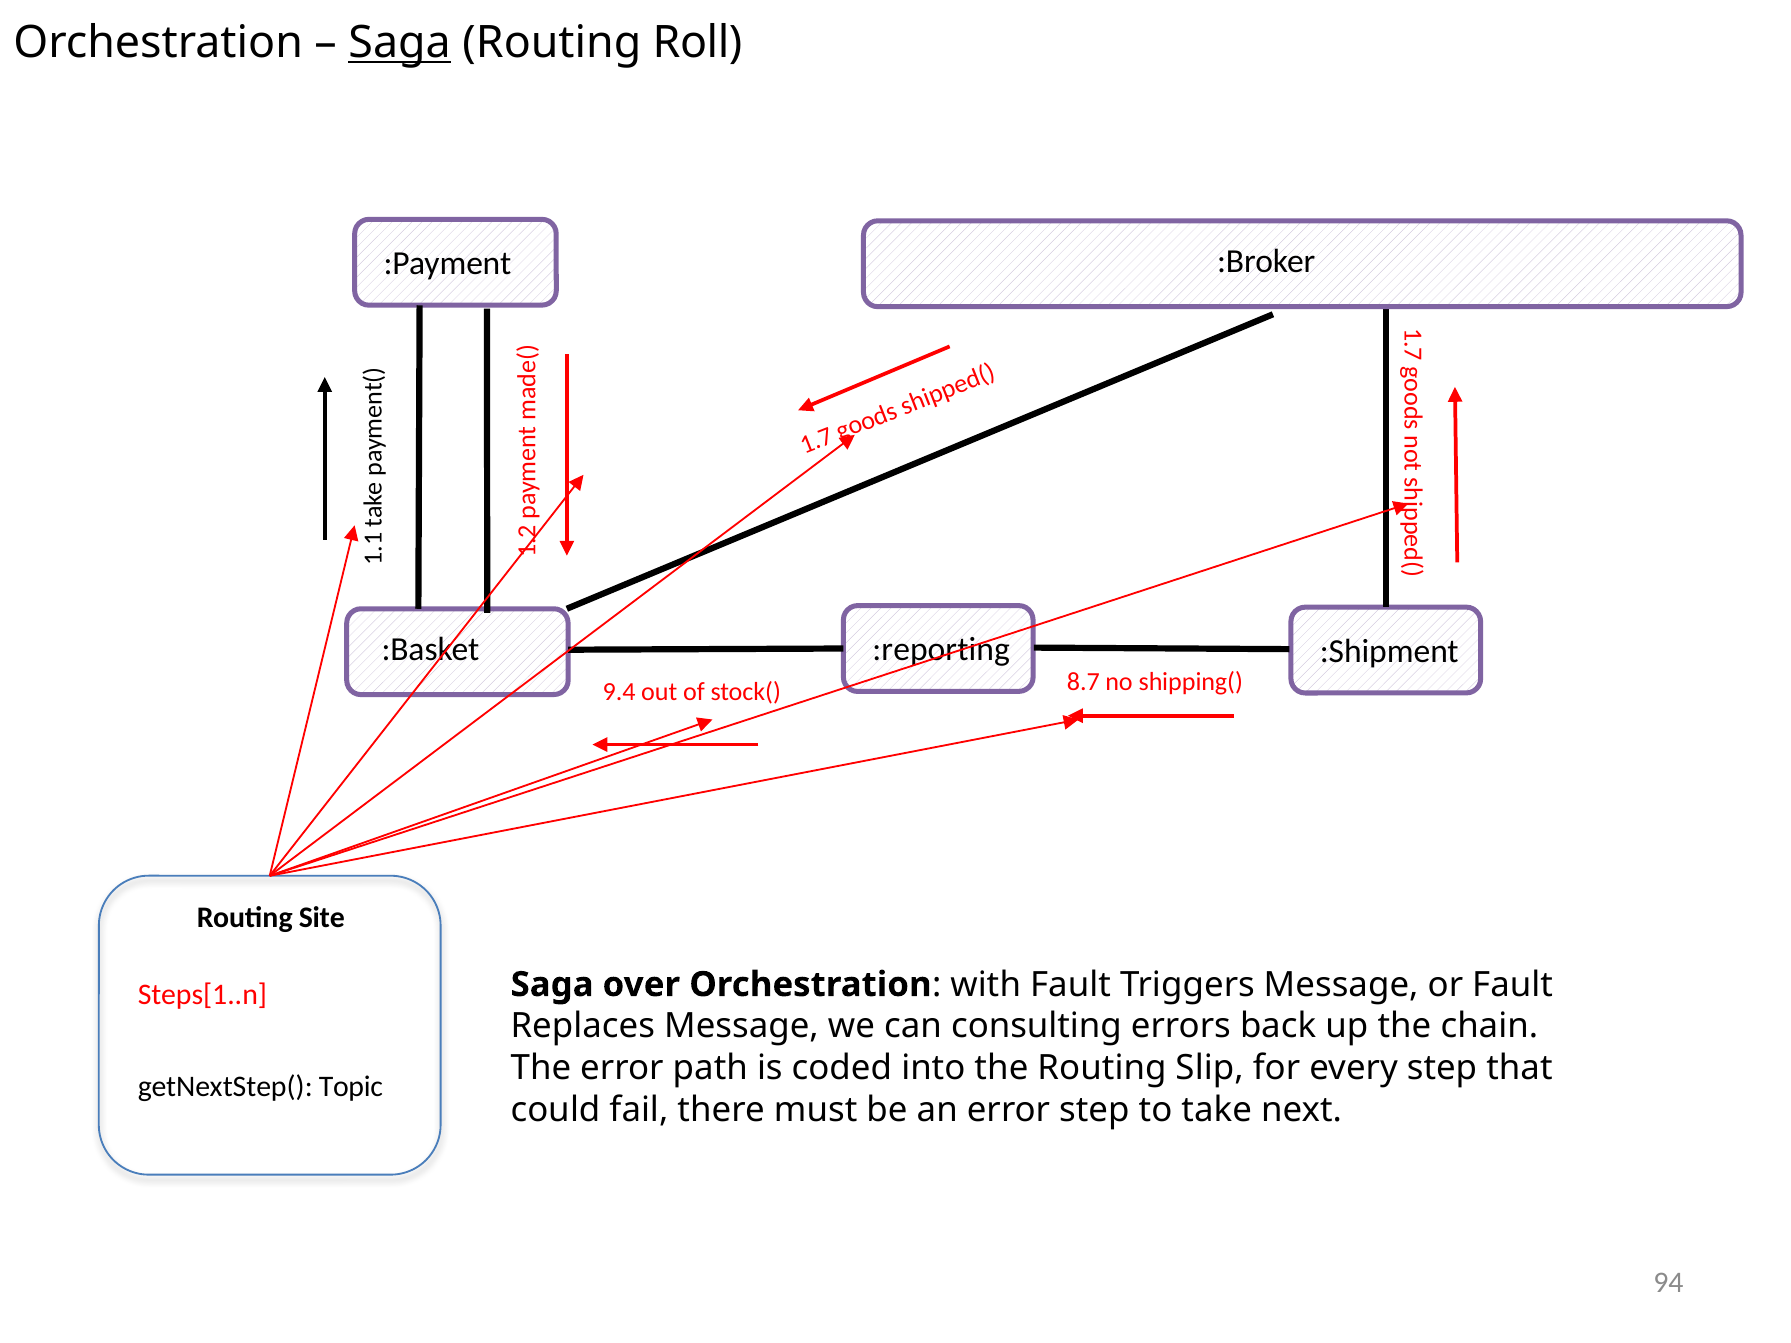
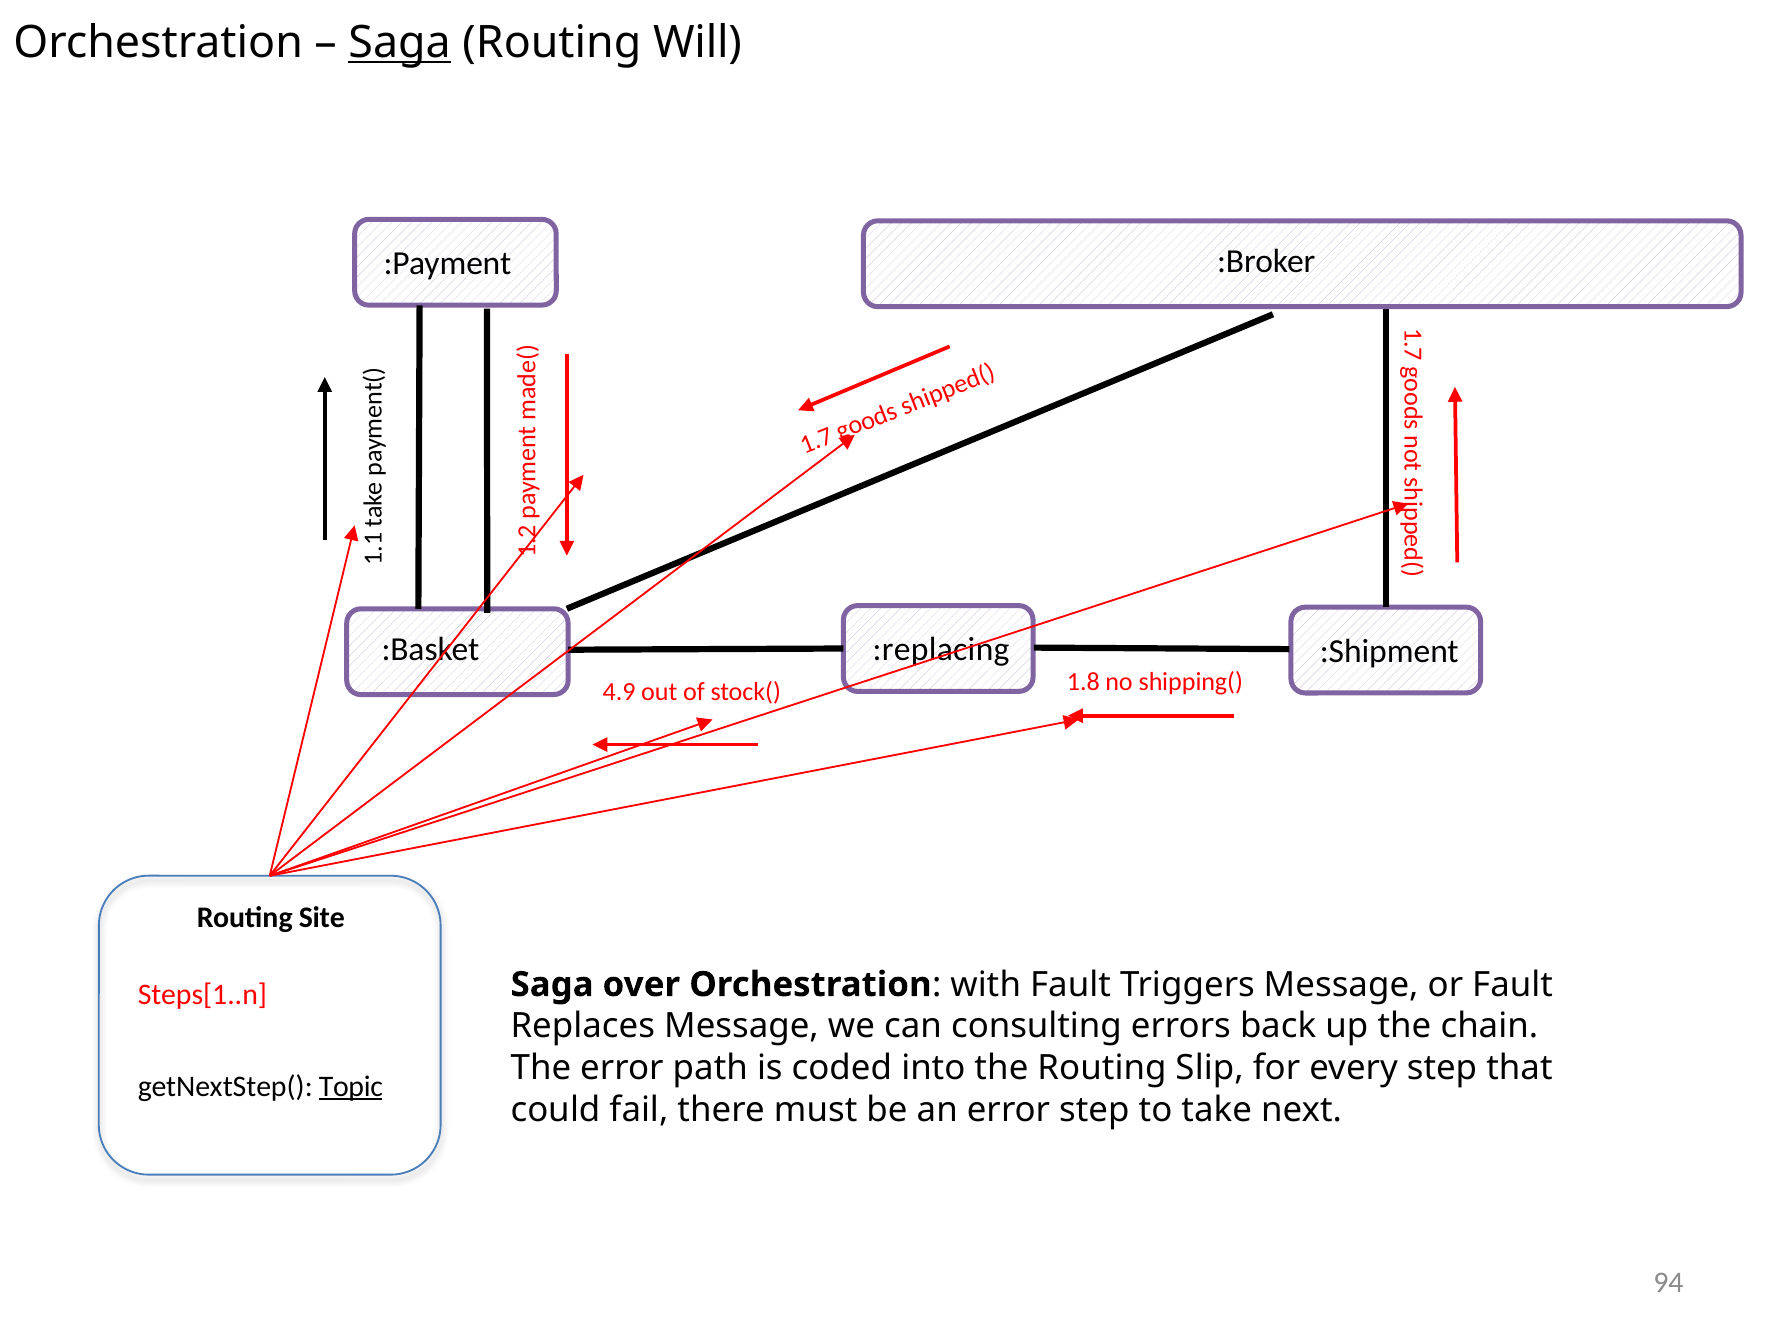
Roll: Roll -> Will (697, 43)
:reporting: :reporting -> :replacing (941, 650)
9.4: 9.4 -> 4.9 (619, 692)
8.7: 8.7 -> 1.8 (1083, 682)
Topic underline: none -> present (351, 1087)
